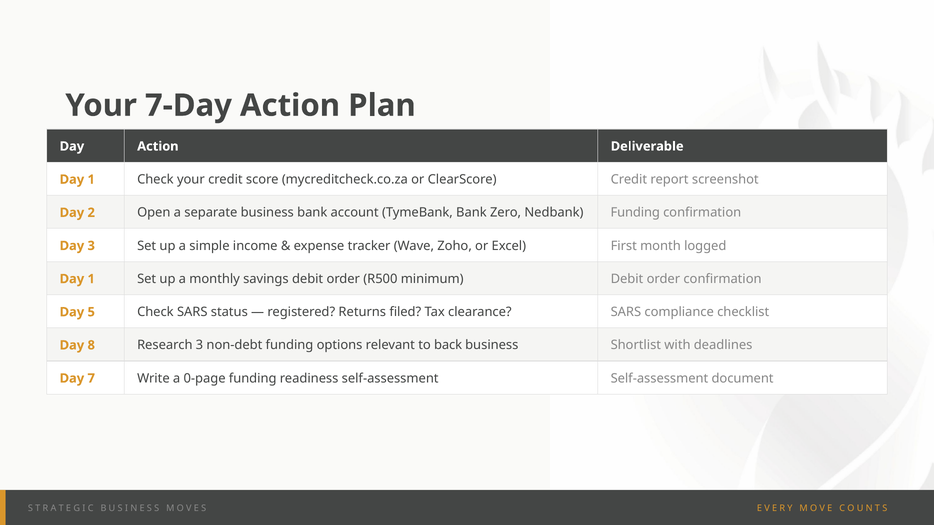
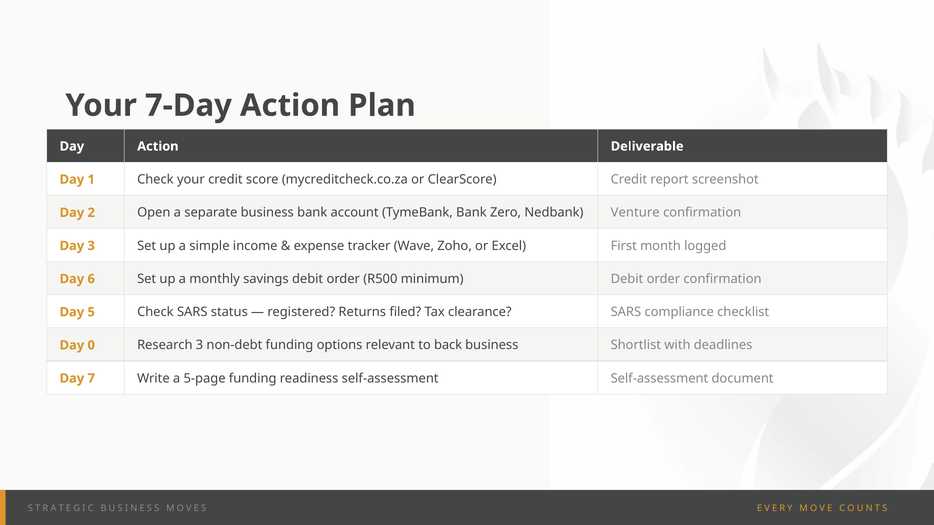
Nedbank Funding: Funding -> Venture (635, 213)
1: 1 -> 6 (91, 279)
8: 8 -> 0 (91, 345)
0-page: 0-page -> 5-page (205, 379)
